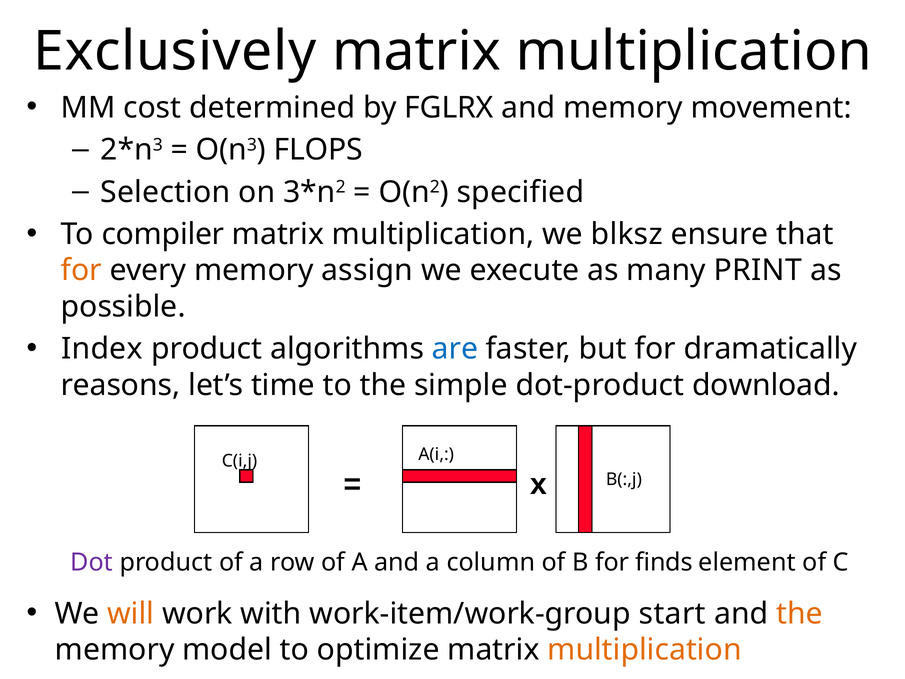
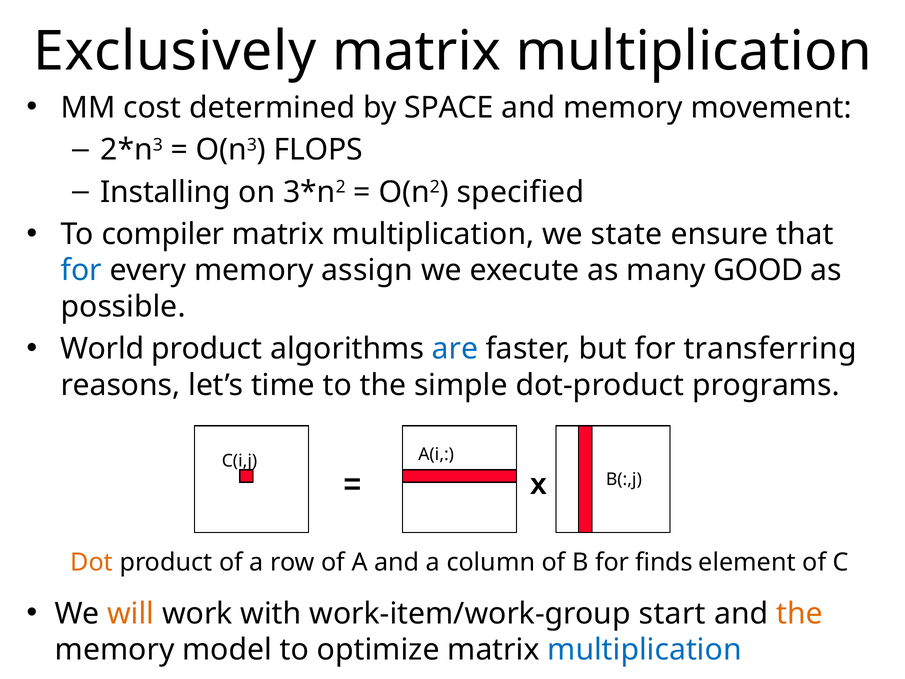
FGLRX: FGLRX -> SPACE (449, 108)
Selection: Selection -> Installing (166, 192)
blksz: blksz -> state (627, 234)
for colour: orange -> blue (81, 270)
PRINT: PRINT -> GOOD (758, 270)
Index: Index -> World (102, 349)
dramatically: dramatically -> transferring (770, 349)
download: download -> programs (766, 385)
Dot colour: purple -> orange (92, 562)
multiplication colour: orange -> blue (645, 650)
